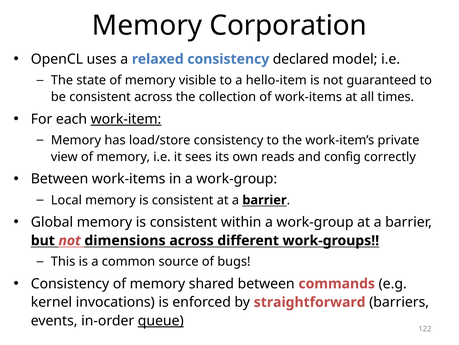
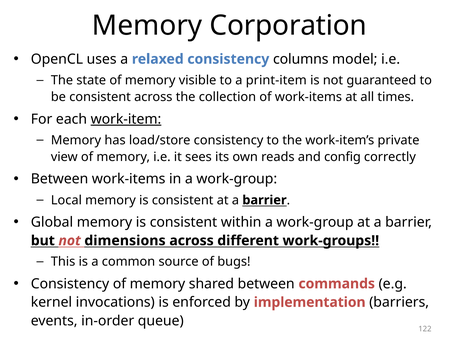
declared: declared -> columns (301, 59)
hello-item: hello-item -> print-item (276, 80)
straightforward: straightforward -> implementation (310, 302)
queue underline: present -> none (161, 320)
